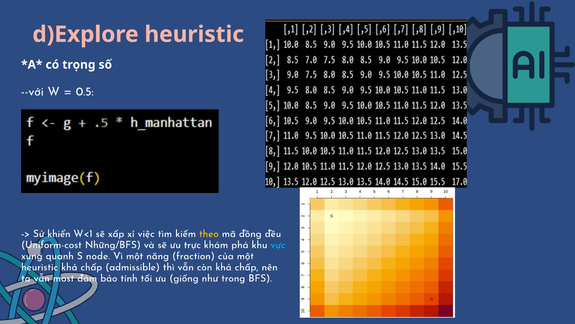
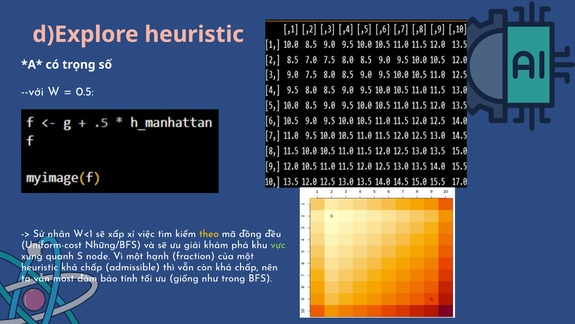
khiển: khiển -> nhân (59, 233)
trực: trực -> giải (192, 244)
vực colour: light blue -> light green (278, 244)
năng: năng -> hạnh (158, 256)
